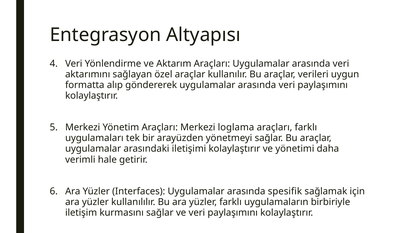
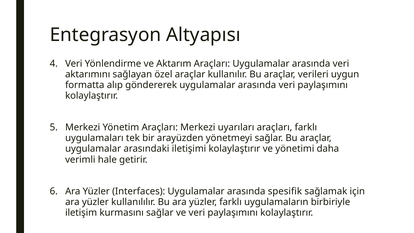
loglama: loglama -> uyarıları (236, 127)
